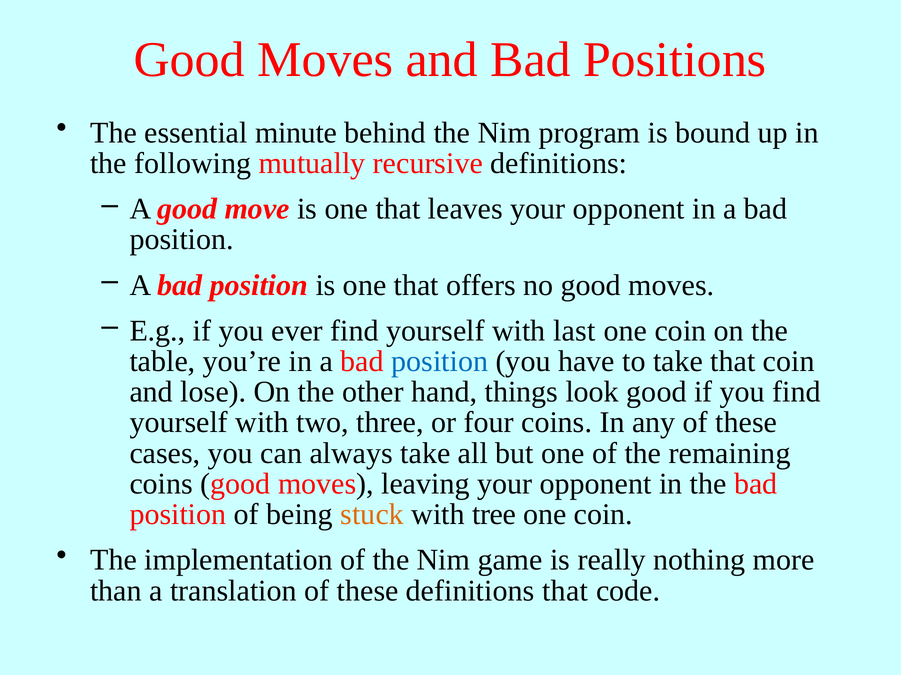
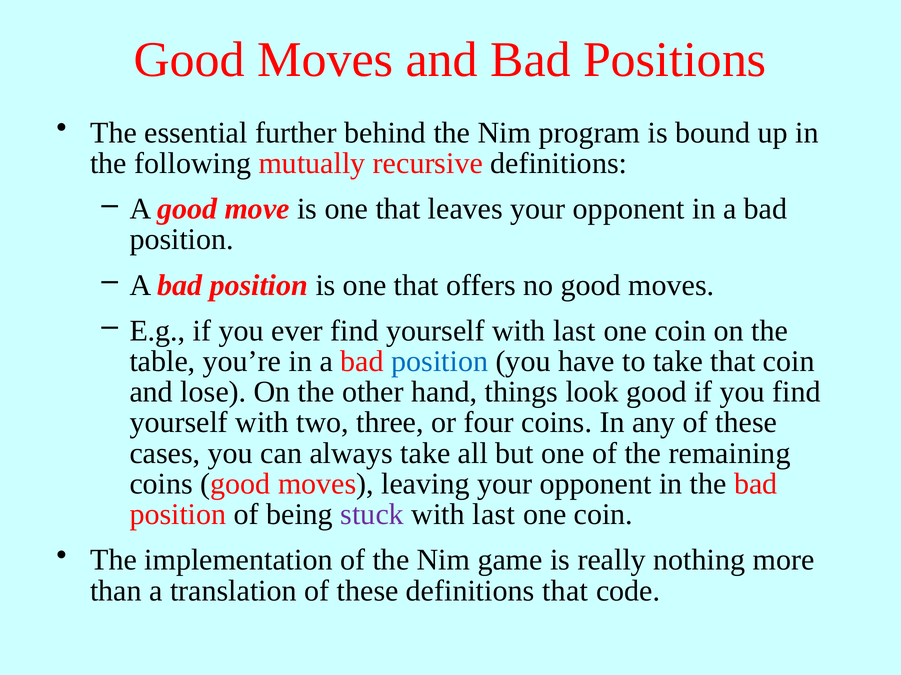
minute: minute -> further (296, 133)
stuck colour: orange -> purple (372, 515)
tree: tree -> last (494, 515)
